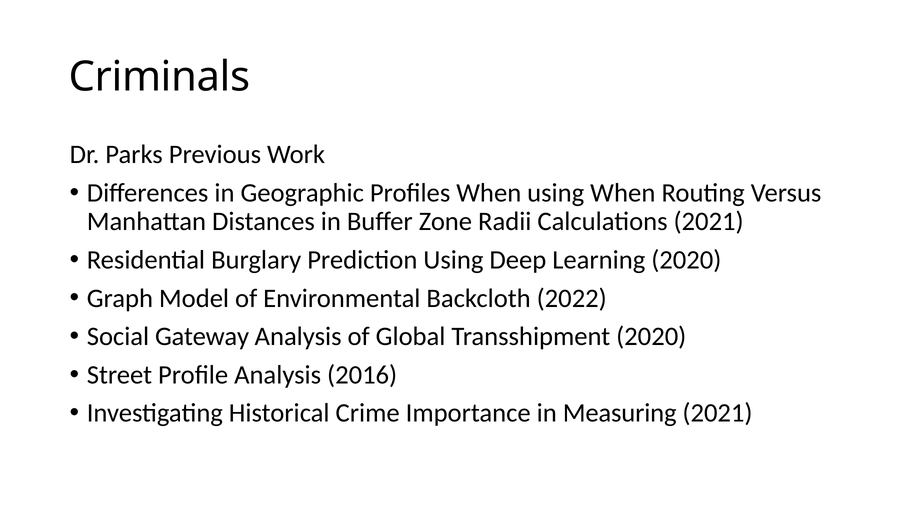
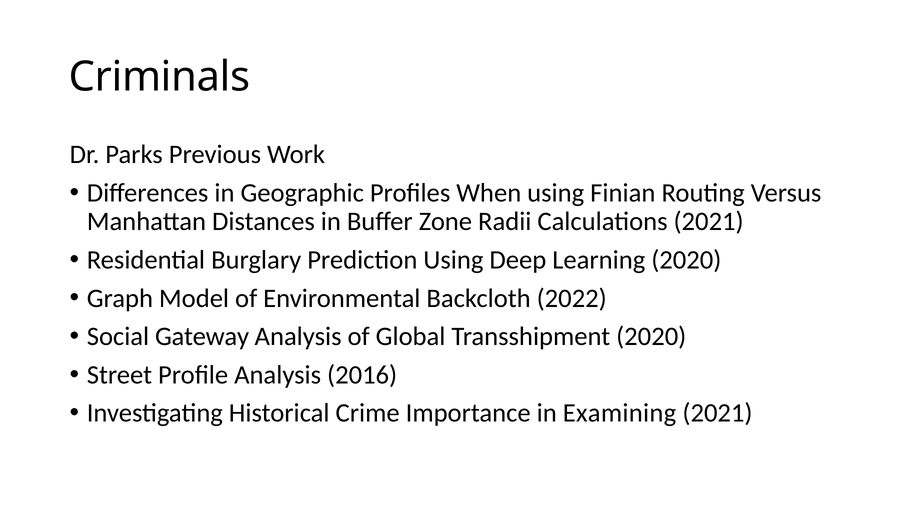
using When: When -> Finian (623, 193)
Measuring: Measuring -> Examining (619, 413)
